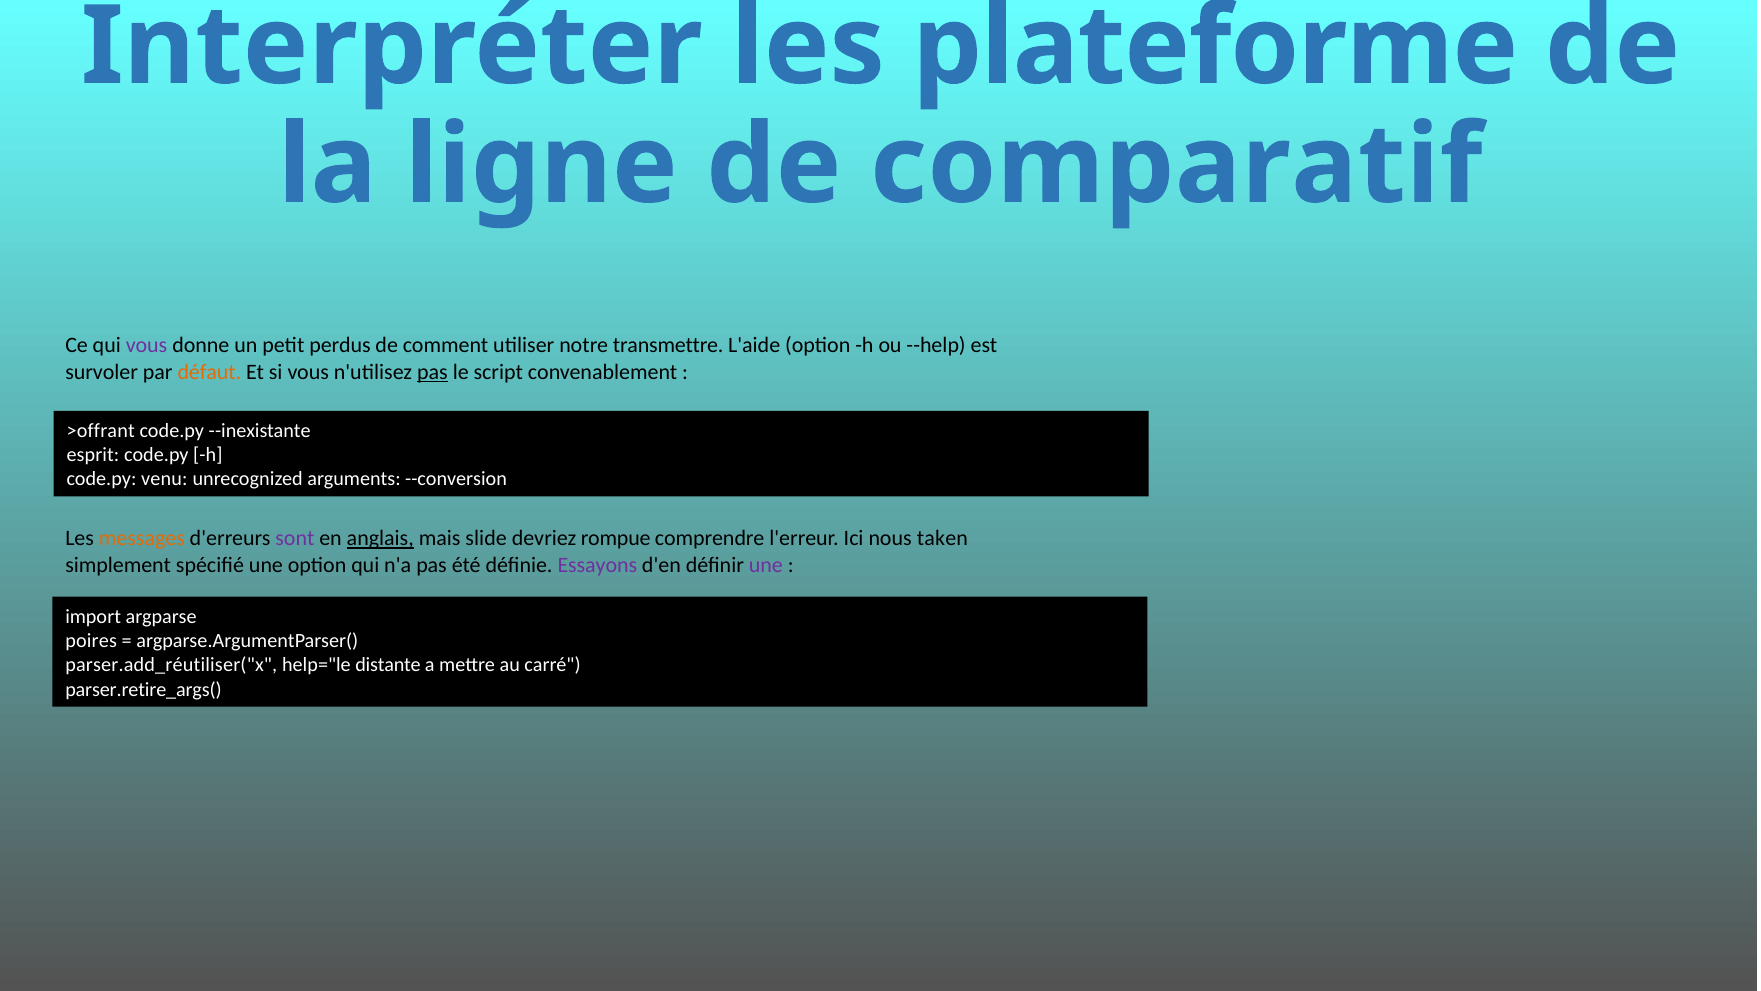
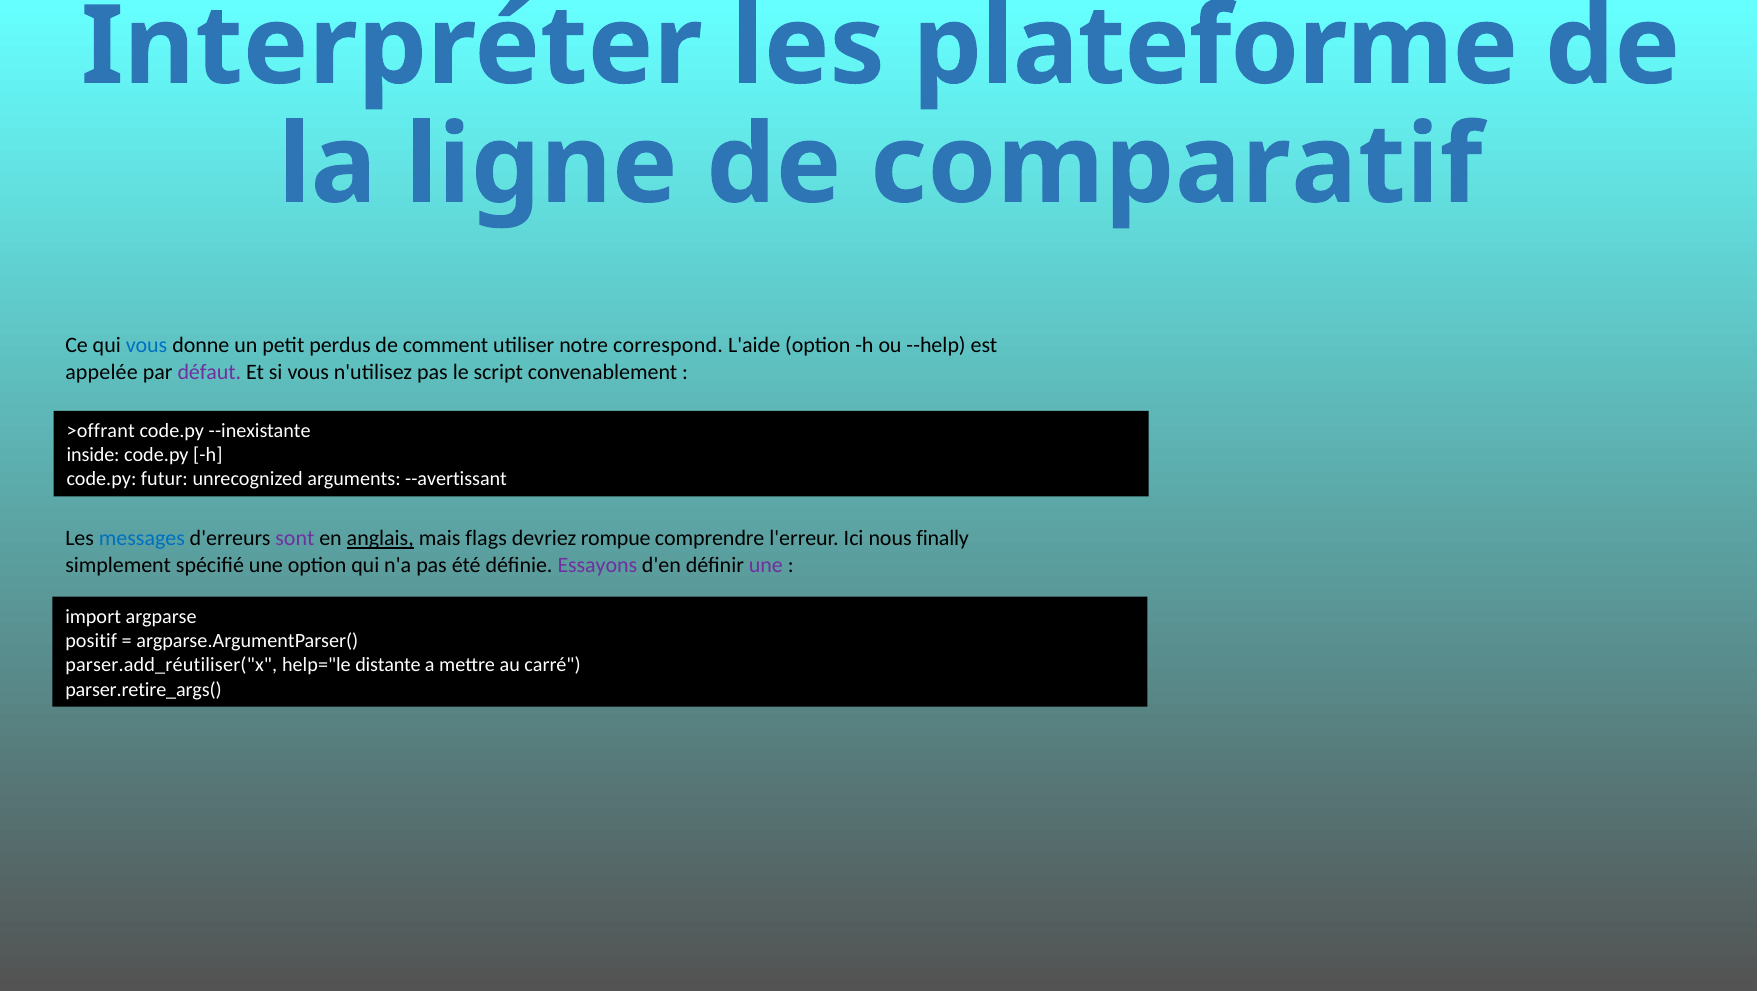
vous colour: purple -> blue (147, 345)
transmettre: transmettre -> correspond (668, 345)
survoler: survoler -> appelée (102, 372)
défaut colour: orange -> purple (209, 372)
pas underline: present -> none (432, 372)
esprit: esprit -> inside (93, 455)
venu: venu -> futur (164, 479)
--conversion: --conversion -> --avertissant (456, 479)
messages colour: orange -> blue (142, 538)
slide: slide -> flags (486, 538)
taken: taken -> finally (943, 538)
poires: poires -> positif (91, 641)
